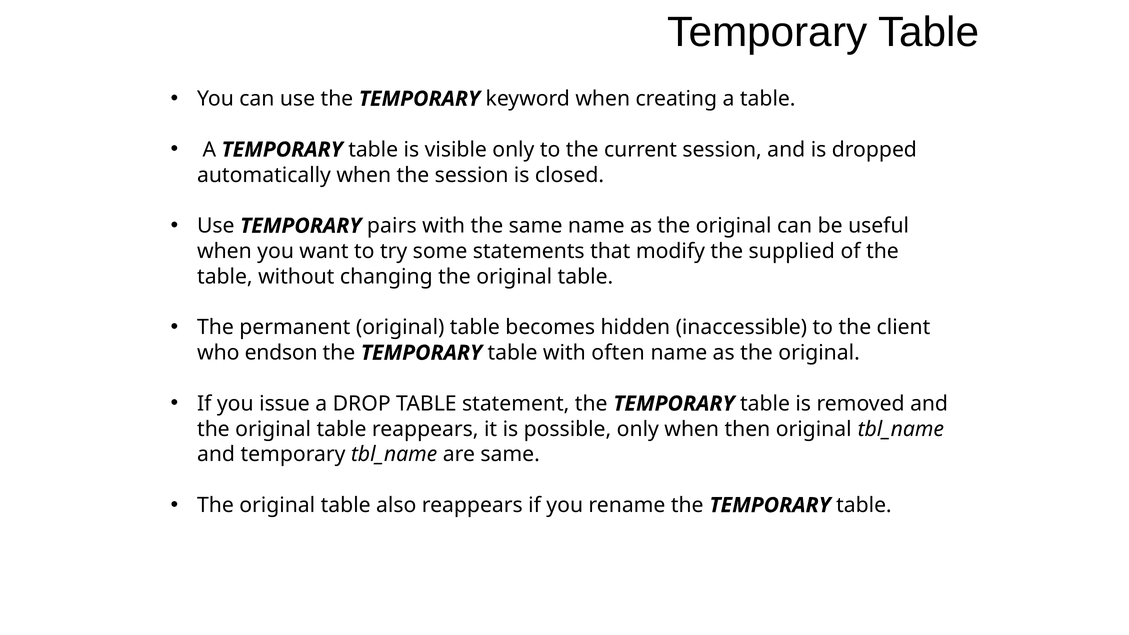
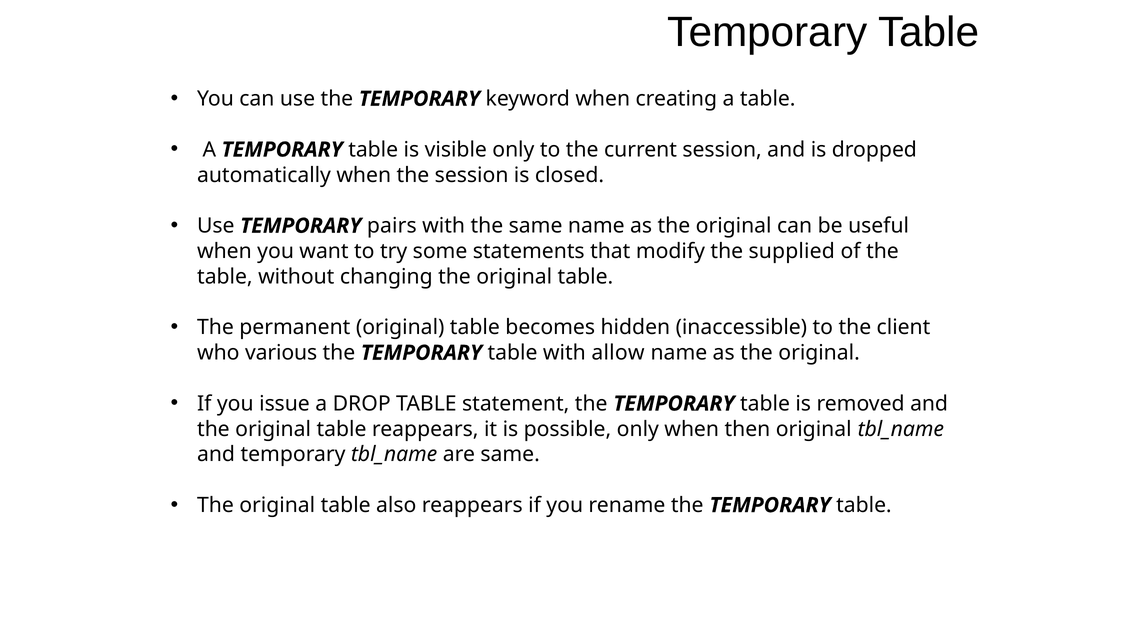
endson: endson -> various (281, 353)
often: often -> allow (618, 353)
